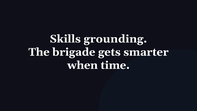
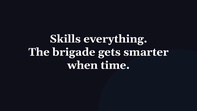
grounding: grounding -> everything (115, 39)
